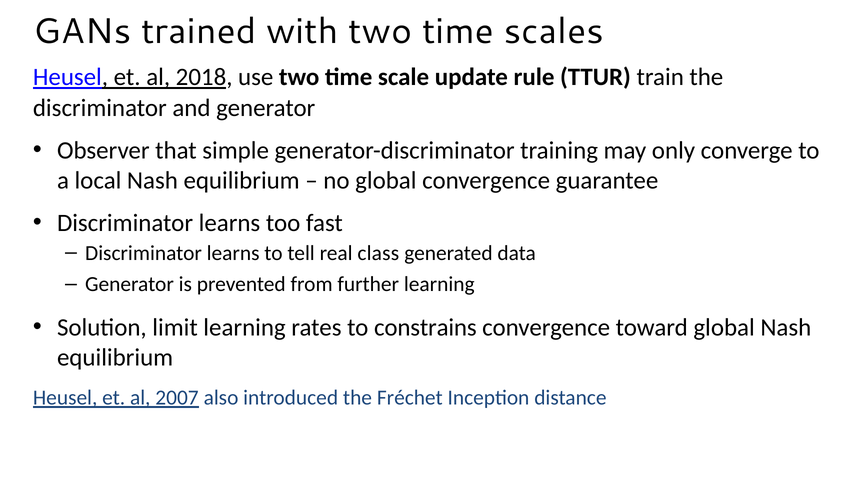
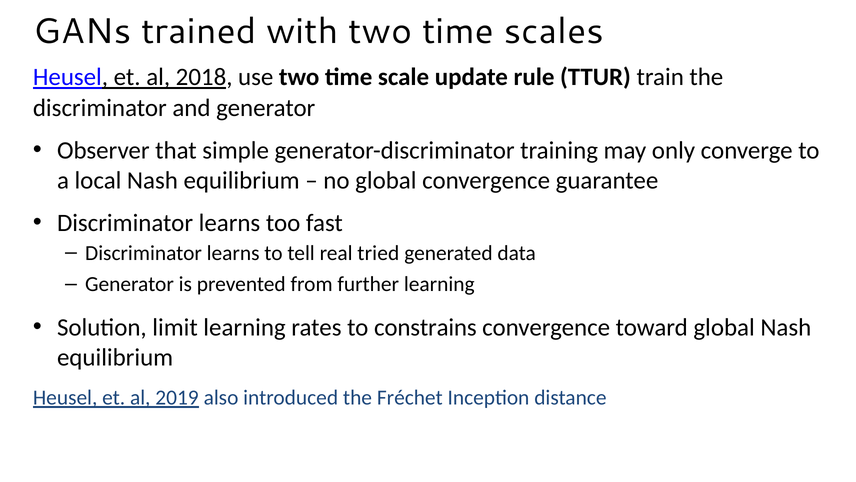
class: class -> tried (378, 253)
2007: 2007 -> 2019 (177, 397)
